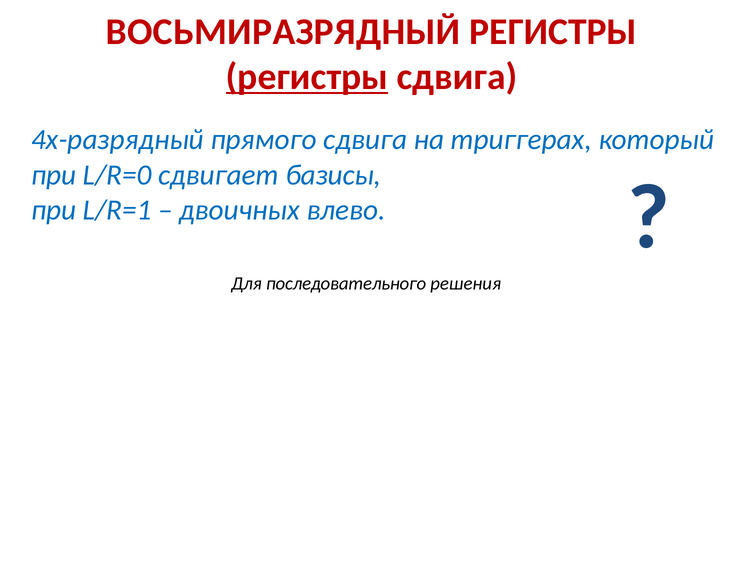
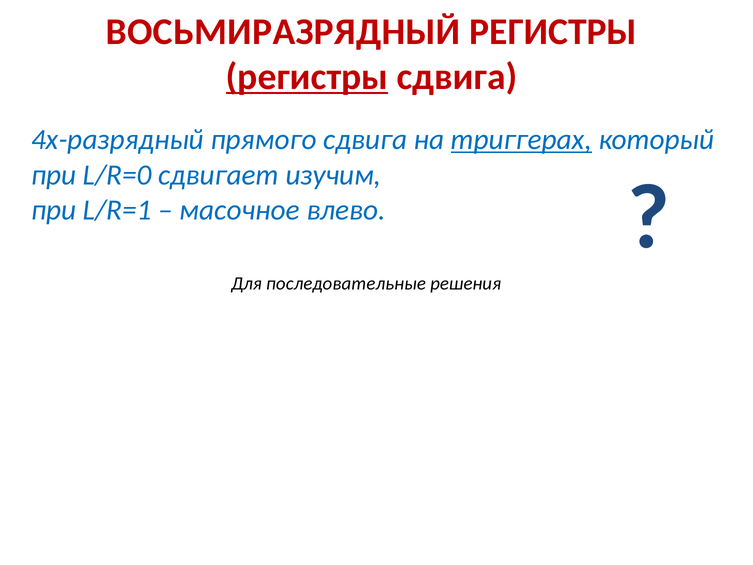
триггерах underline: none -> present (521, 140)
базисы: базисы -> изучим (333, 175)
двоичных: двоичных -> масочное (240, 210)
последовательного: последовательного -> последовательные (346, 283)
